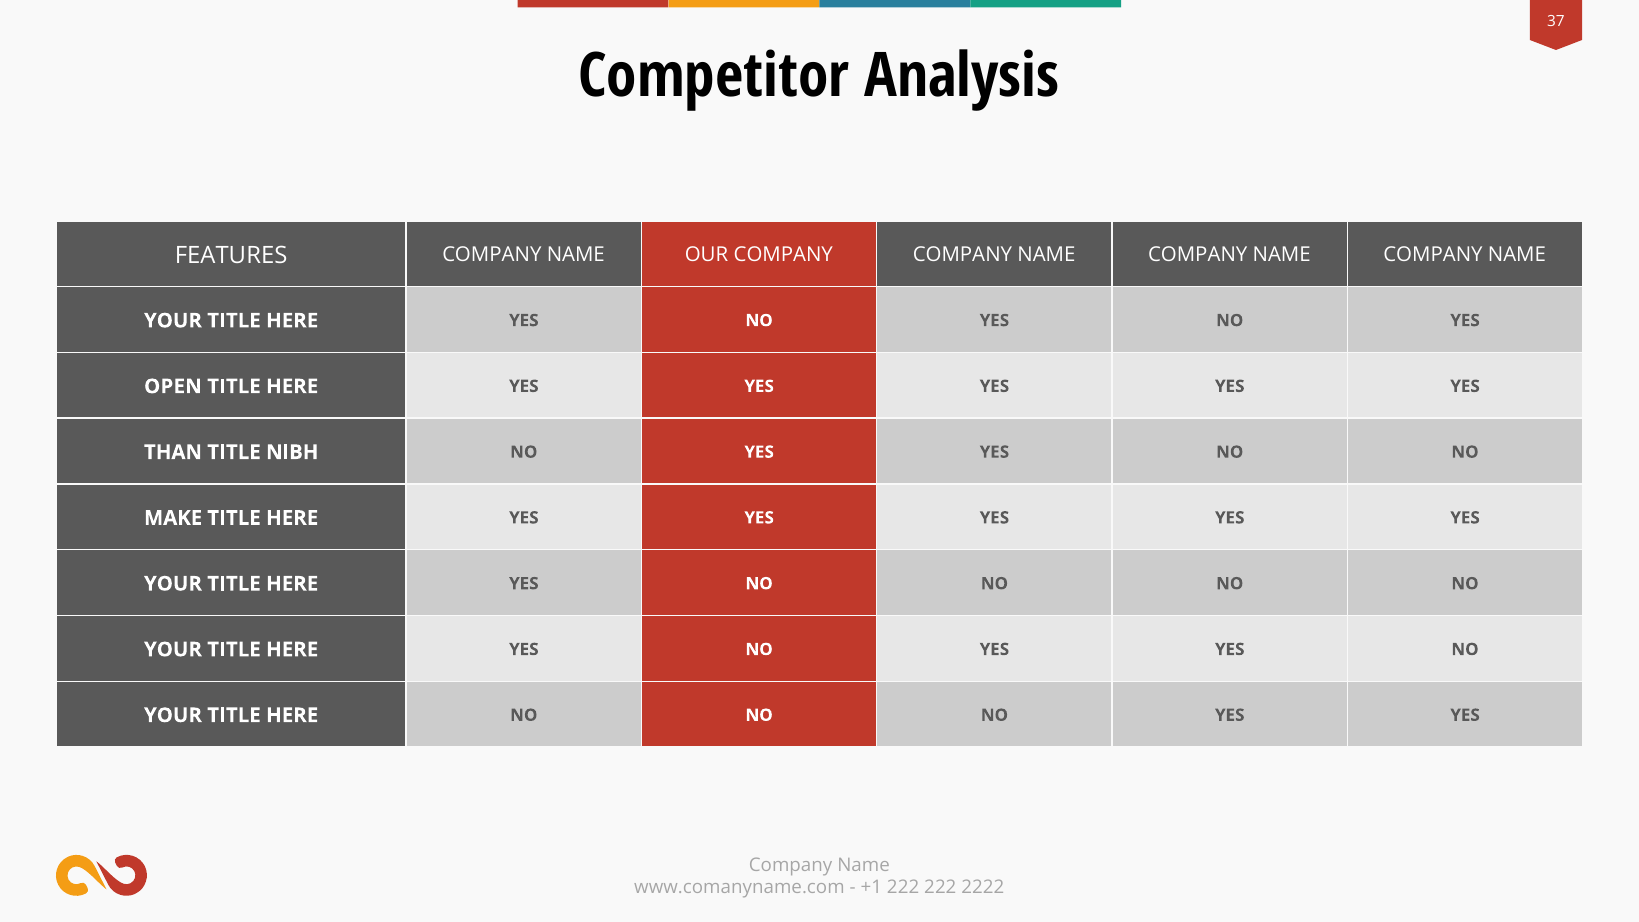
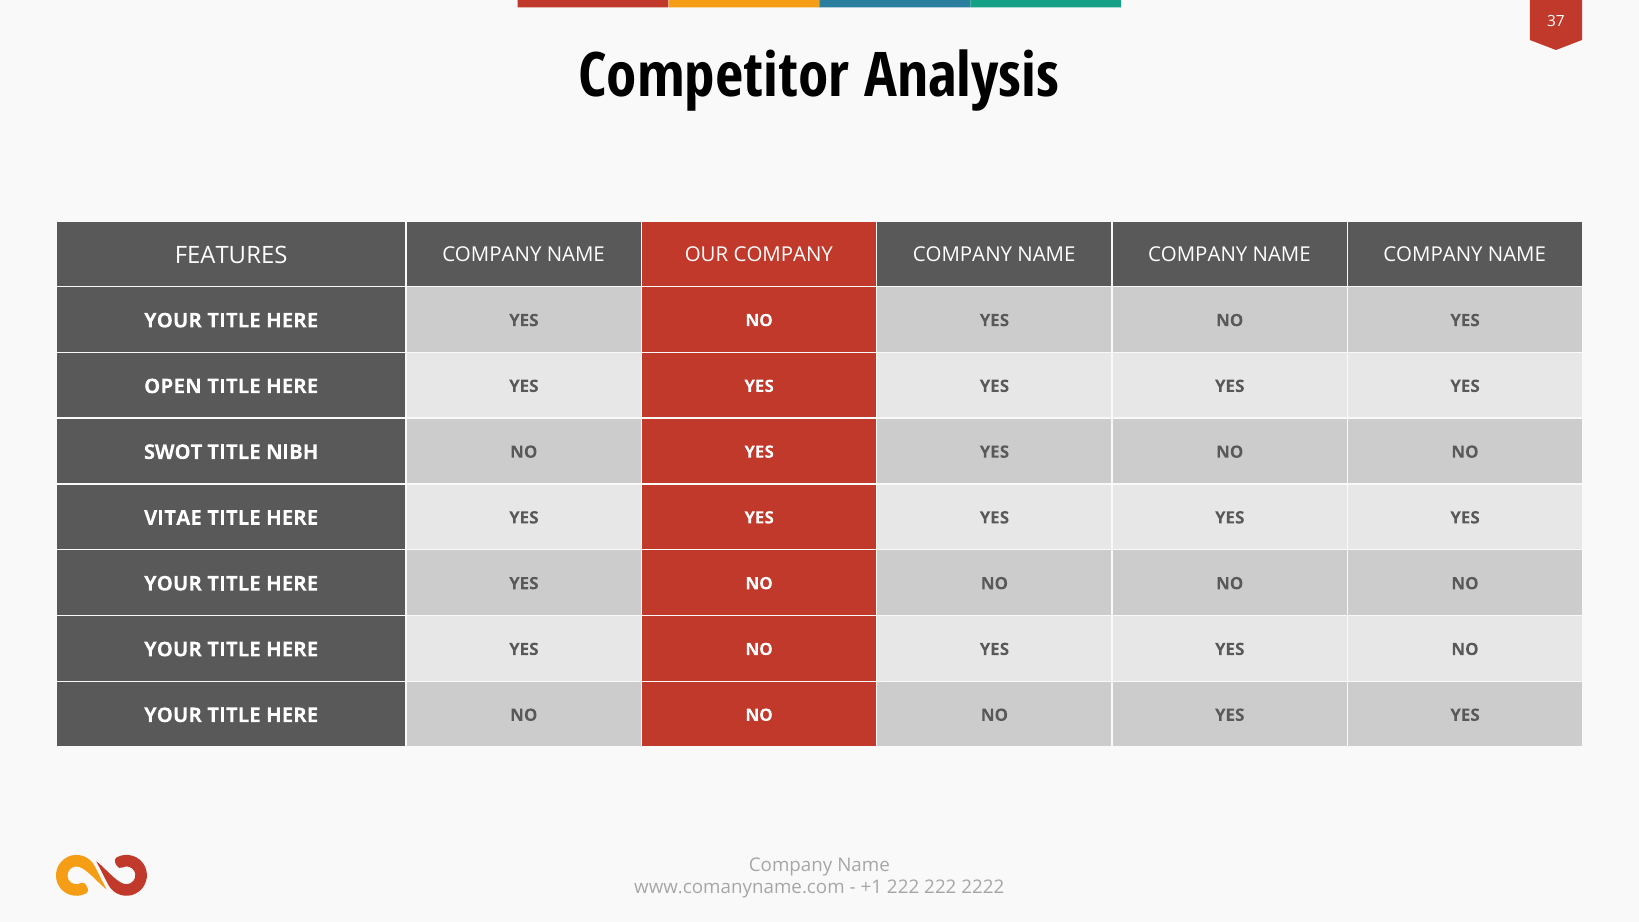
THAN: THAN -> SWOT (173, 452)
MAKE: MAKE -> VITAE (173, 518)
